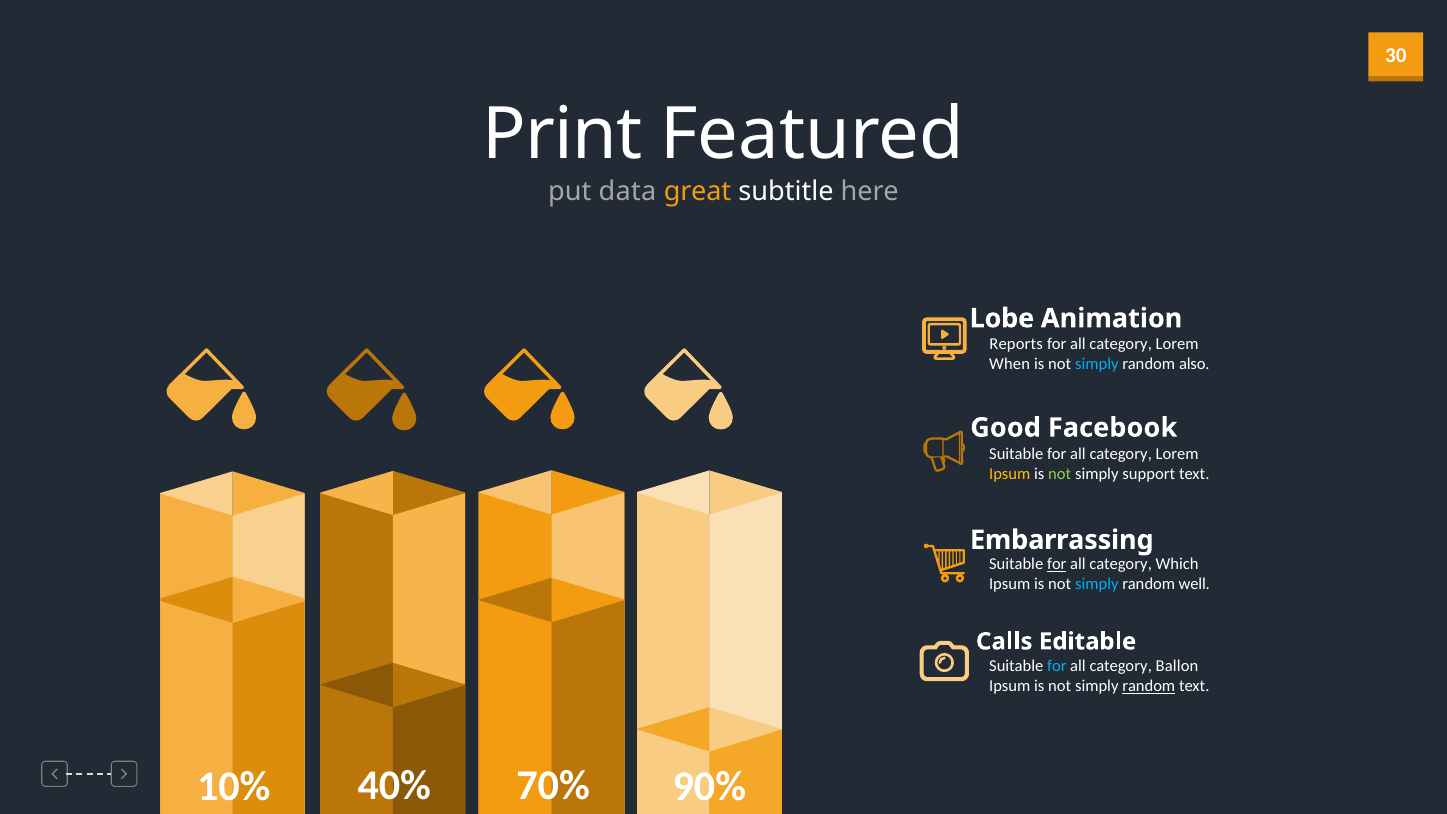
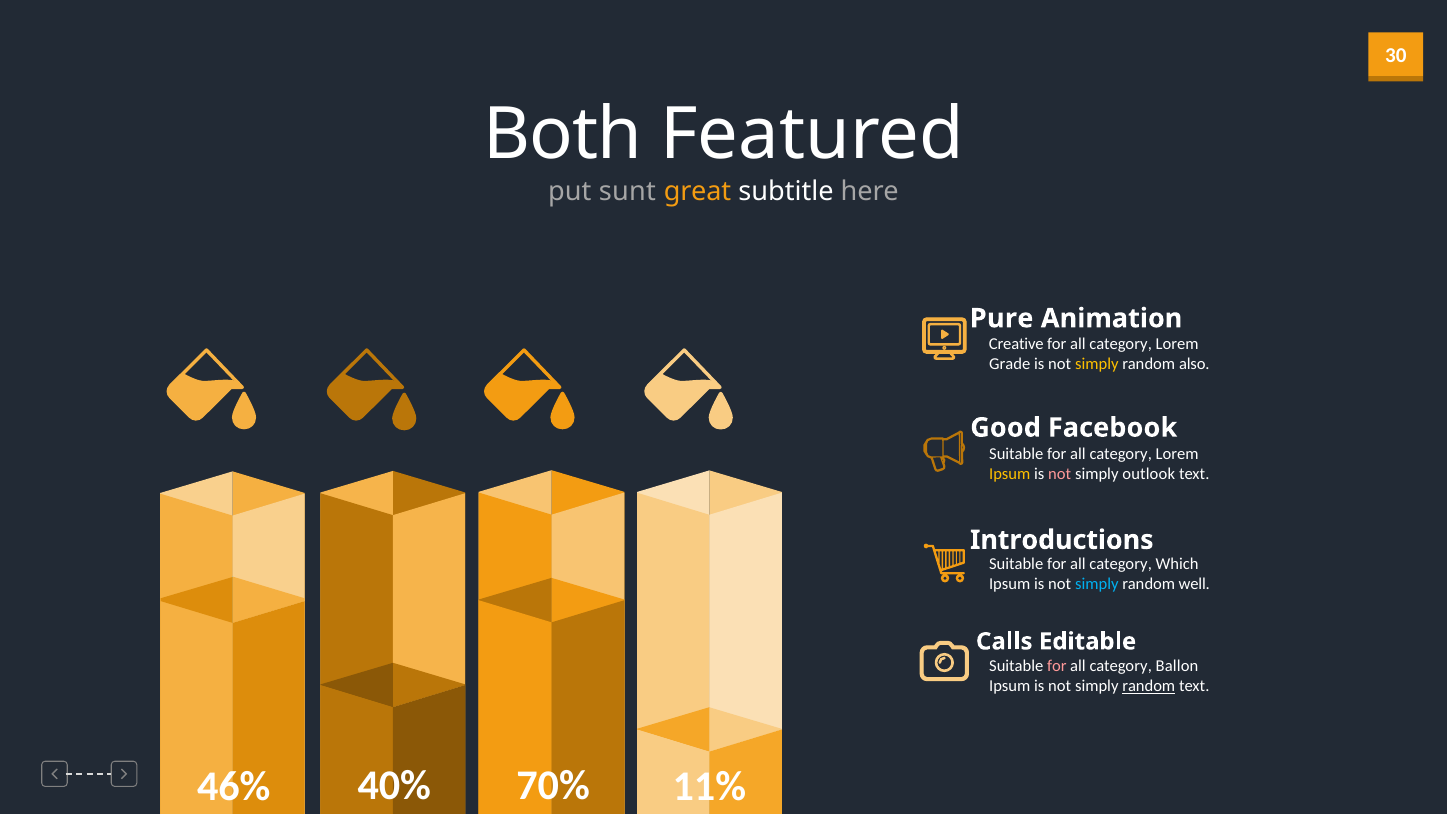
Print: Print -> Both (563, 135)
data: data -> sunt (627, 192)
Lobe: Lobe -> Pure (1002, 318)
Reports: Reports -> Creative (1016, 344)
When: When -> Grade (1010, 364)
simply colour: light blue -> yellow (1097, 364)
not colour: light green -> pink (1060, 474)
support: support -> outlook (1149, 474)
Embarrassing: Embarrassing -> Introductions (1062, 540)
for underline: present -> none (1057, 564)
for colour: light blue -> pink (1057, 666)
10%: 10% -> 46% (234, 786)
90%: 90% -> 11% (709, 787)
